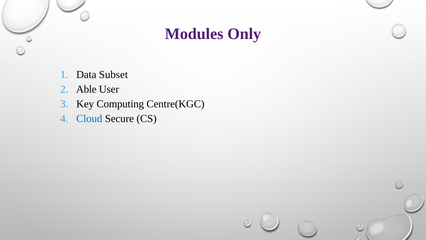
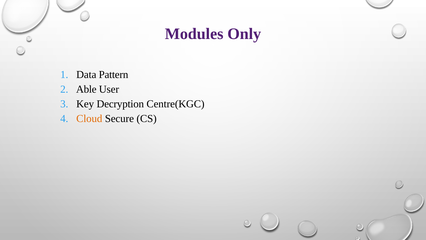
Subset: Subset -> Pattern (114, 75)
Computing: Computing -> Decryption (120, 104)
Cloud colour: blue -> orange (89, 119)
